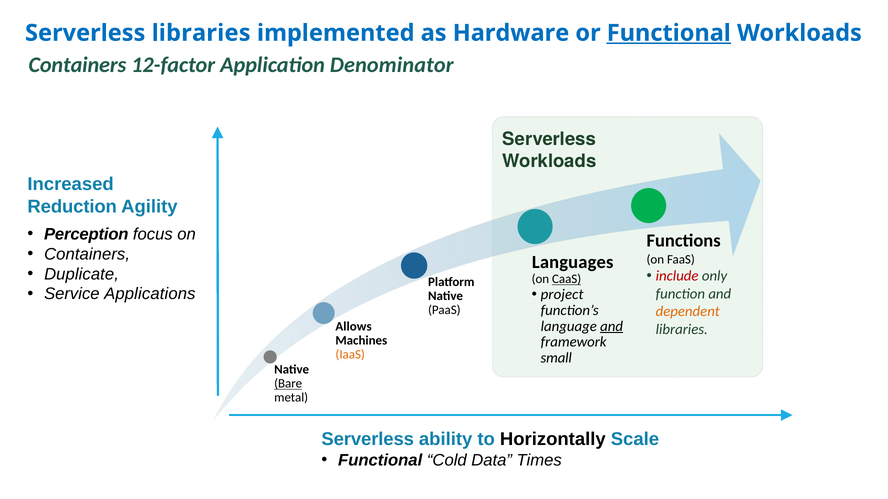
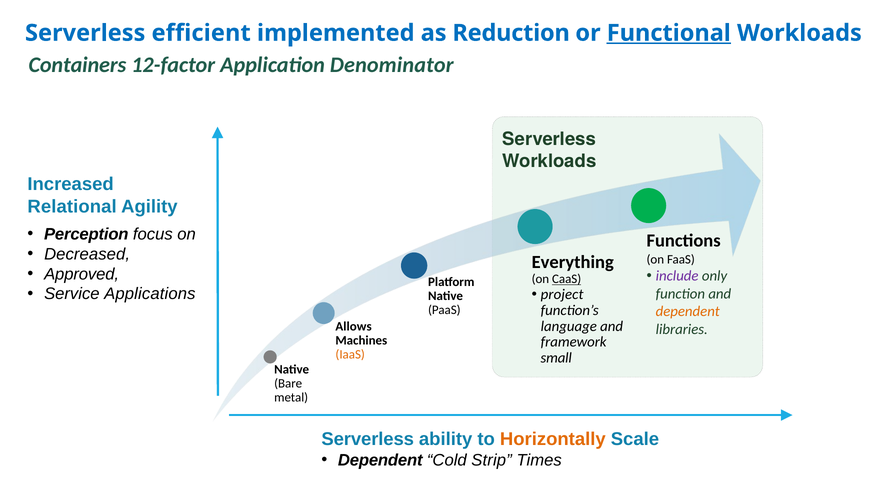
Serverless libraries: libraries -> efficient (201, 33)
Hardware: Hardware -> Reduction (511, 33)
Reduction: Reduction -> Relational (72, 207)
Containers: Containers -> Decreased (87, 254)
Languages: Languages -> Everything (573, 262)
Duplicate: Duplicate -> Approved (82, 274)
include colour: red -> purple (677, 276)
and underline: present -> none (612, 326)
Bare underline: present -> none (288, 384)
Horizontally colour: black -> orange (553, 440)
Functional: Functional -> Dependent (380, 461)
Data: Data -> Strip (492, 461)
